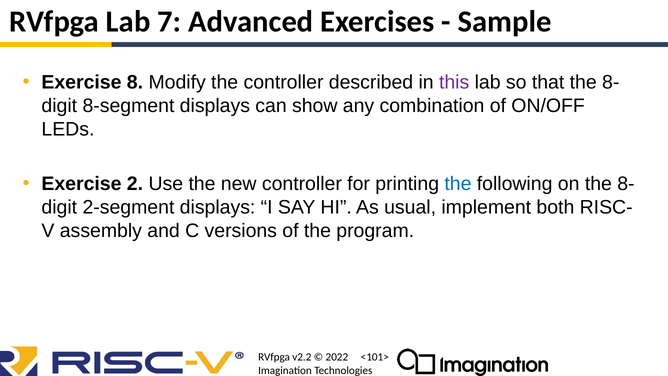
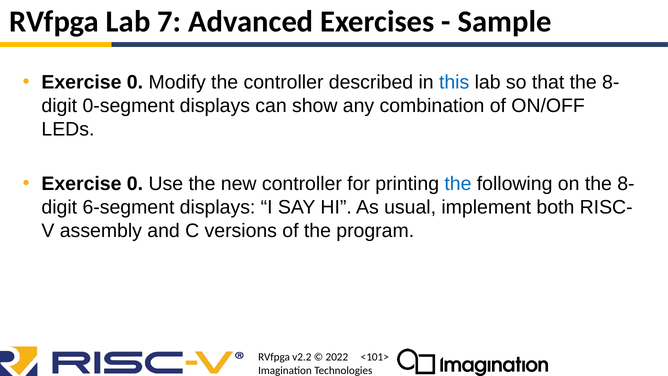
8: 8 -> 0 (135, 82)
this colour: purple -> blue (454, 82)
8-segment: 8-segment -> 0-segment (128, 106)
2: 2 -> 0 (135, 184)
2-segment: 2-segment -> 6-segment (128, 207)
